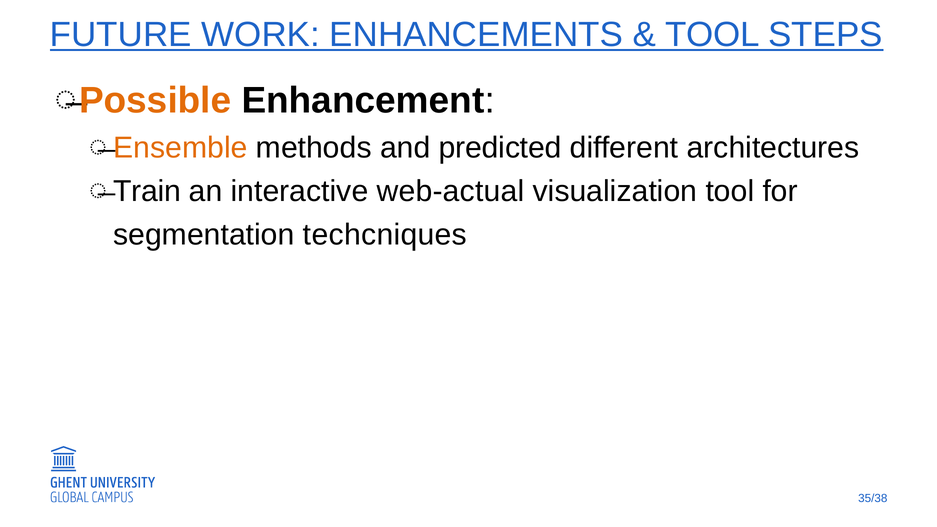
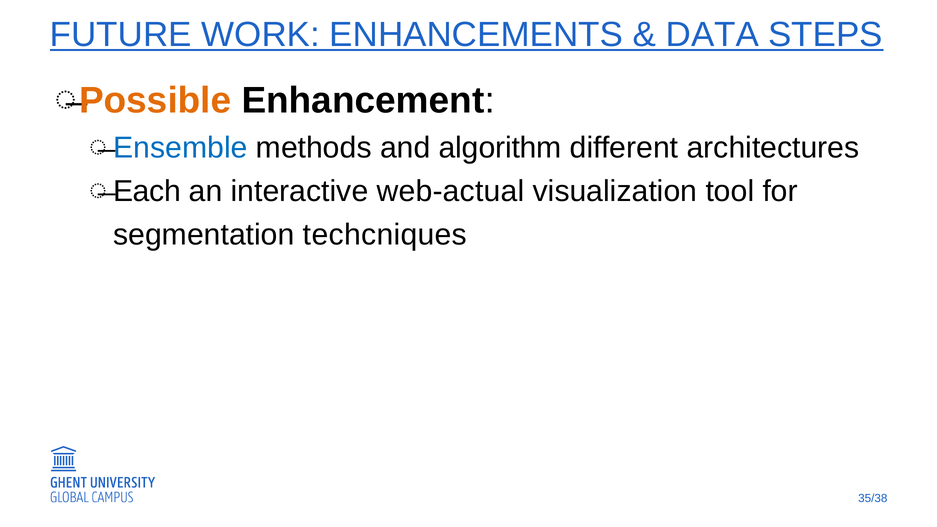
TOOL: TOOL -> DATA (712, 35)
Ensemble colour: orange -> blue (180, 148)
predicted: predicted -> algorithm (500, 148)
Train: Train -> Each (147, 191)
